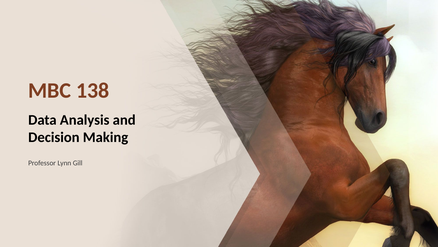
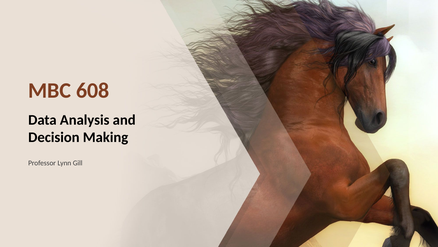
138: 138 -> 608 (93, 90)
